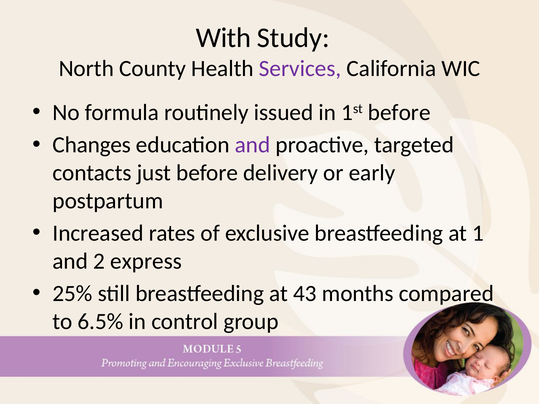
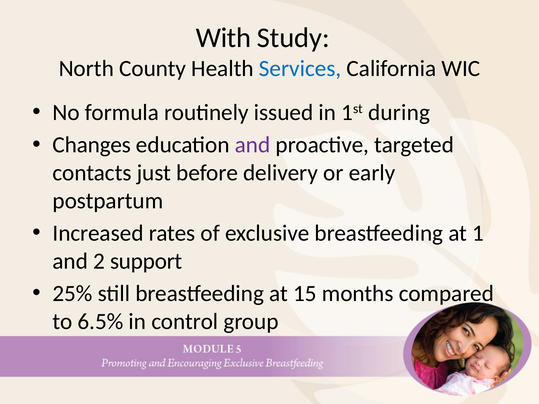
Services colour: purple -> blue (300, 69)
1st before: before -> during (399, 113)
express: express -> support (146, 261)
43: 43 -> 15 (305, 294)
